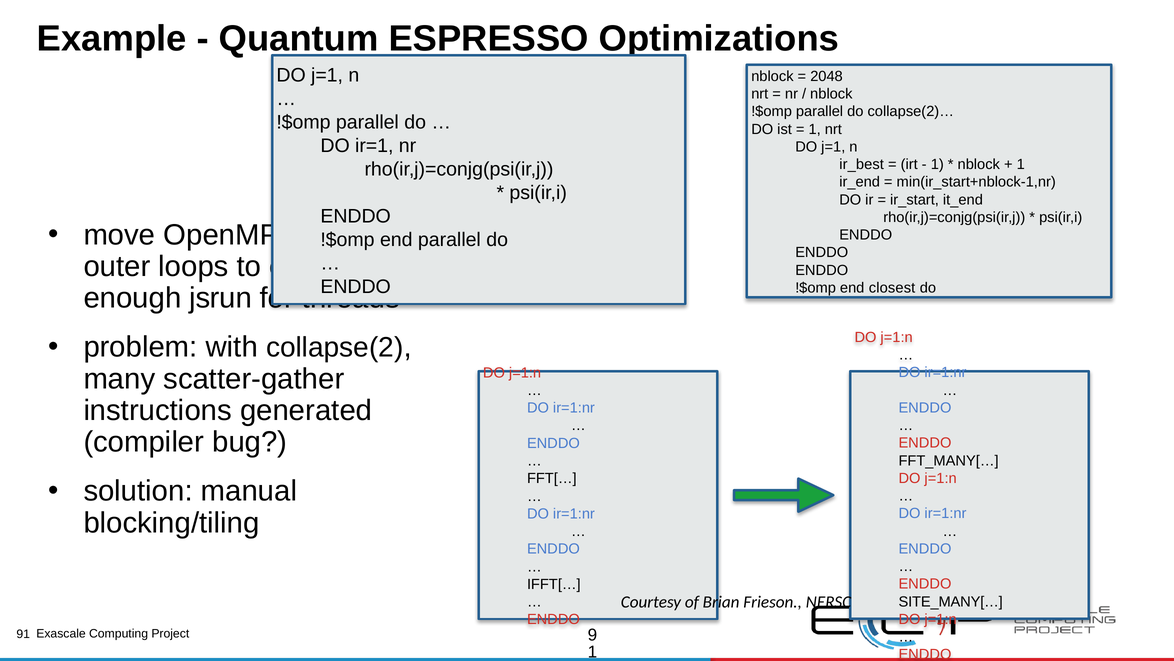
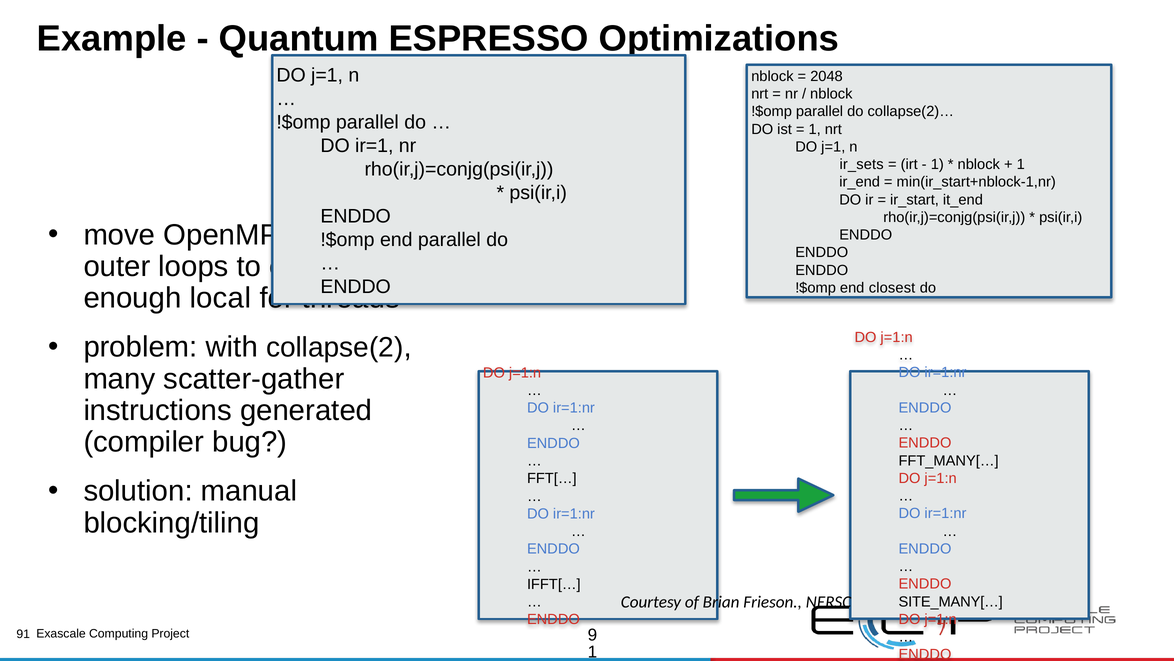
ir_best: ir_best -> ir_sets (862, 164)
jsrun: jsrun -> local (220, 298)
